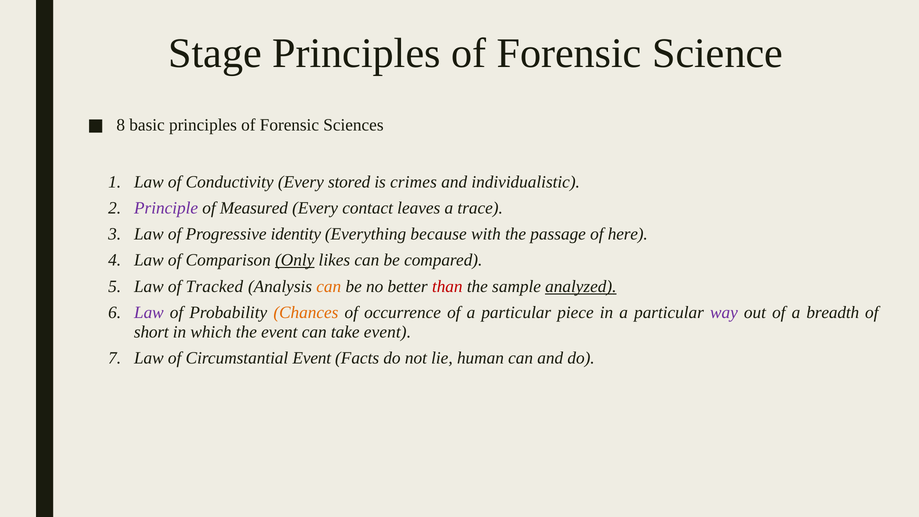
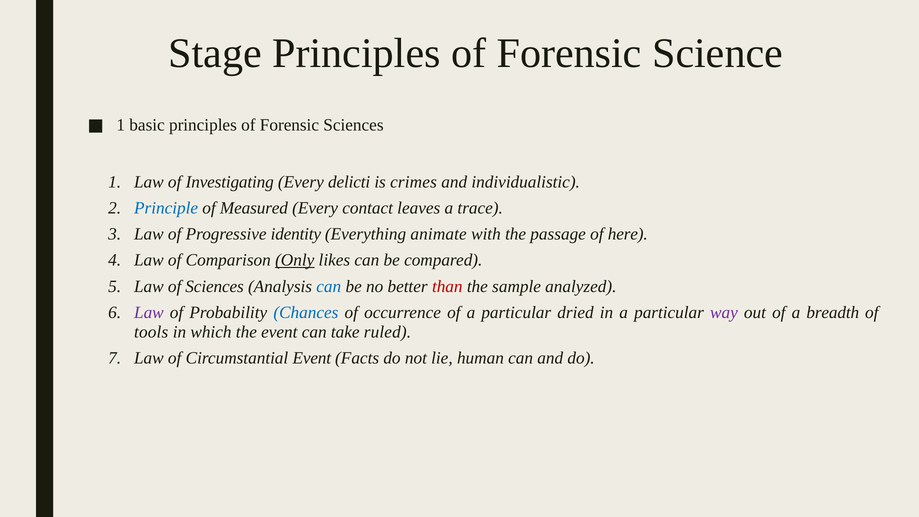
8: 8 -> 1 (121, 125)
Conductivity: Conductivity -> Investigating (230, 182)
stored: stored -> delicti (349, 182)
Principle colour: purple -> blue (166, 208)
because: because -> animate (439, 234)
of Tracked: Tracked -> Sciences (215, 286)
can colour: orange -> blue (329, 286)
analyzed underline: present -> none (581, 286)
Chances colour: orange -> blue (306, 313)
piece: piece -> dried (575, 313)
short: short -> tools (151, 332)
take event: event -> ruled (387, 332)
